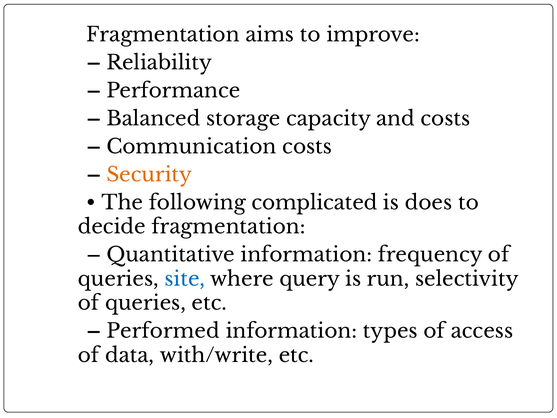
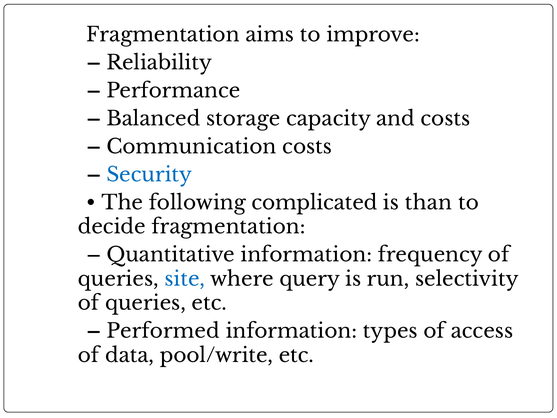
Security colour: orange -> blue (149, 175)
does: does -> than (429, 203)
with/write: with/write -> pool/write (216, 355)
